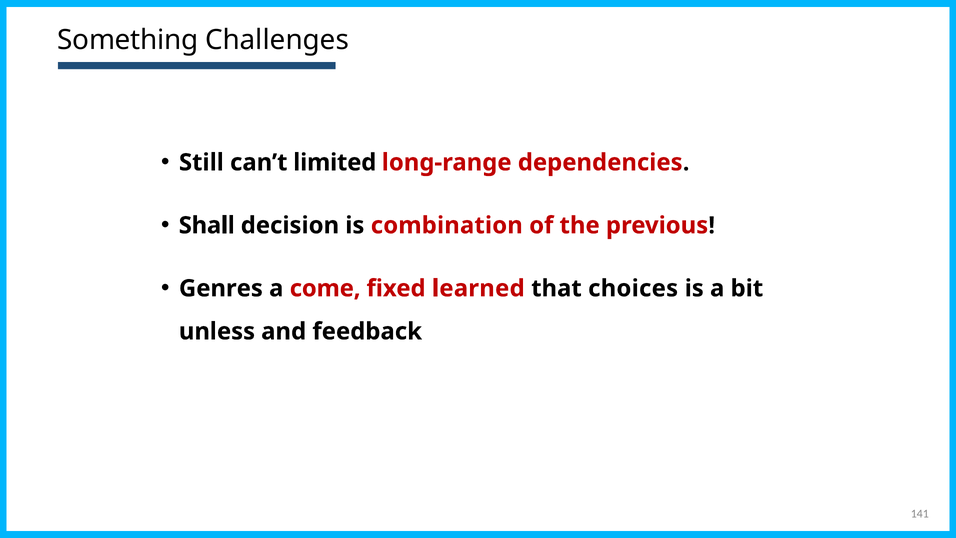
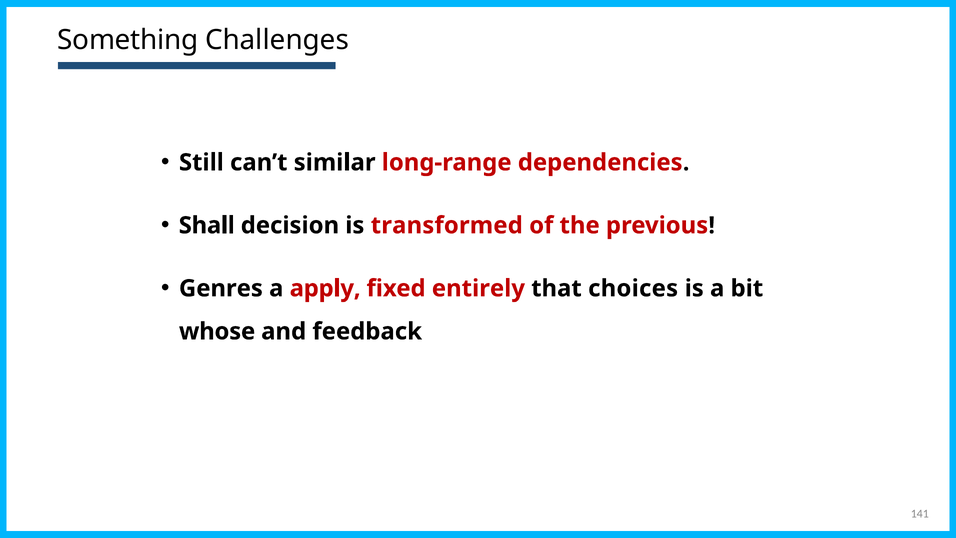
limited: limited -> similar (335, 162)
combination: combination -> transformed (447, 225)
come: come -> apply (325, 288)
learned: learned -> entirely (478, 288)
unless: unless -> whose (217, 331)
